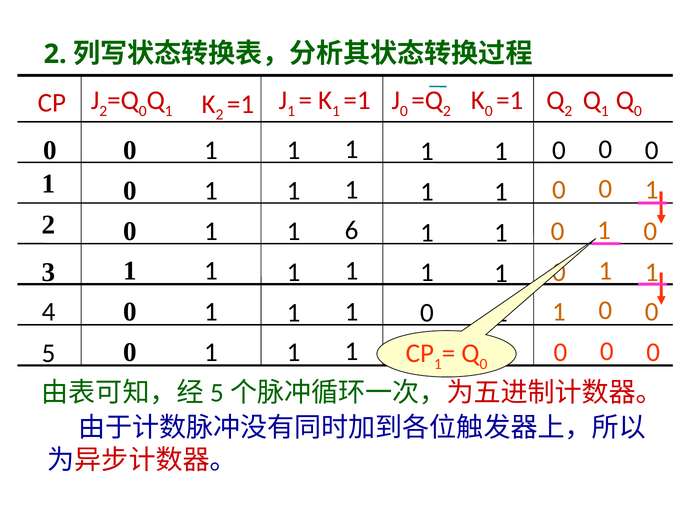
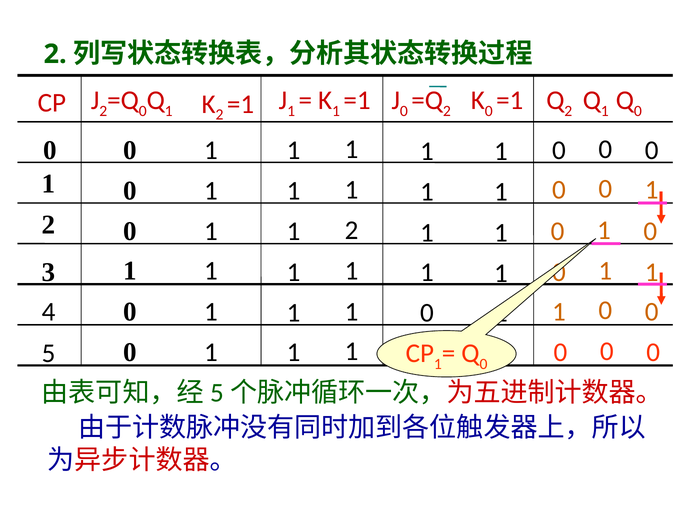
1 1 6: 6 -> 2 (352, 230)
